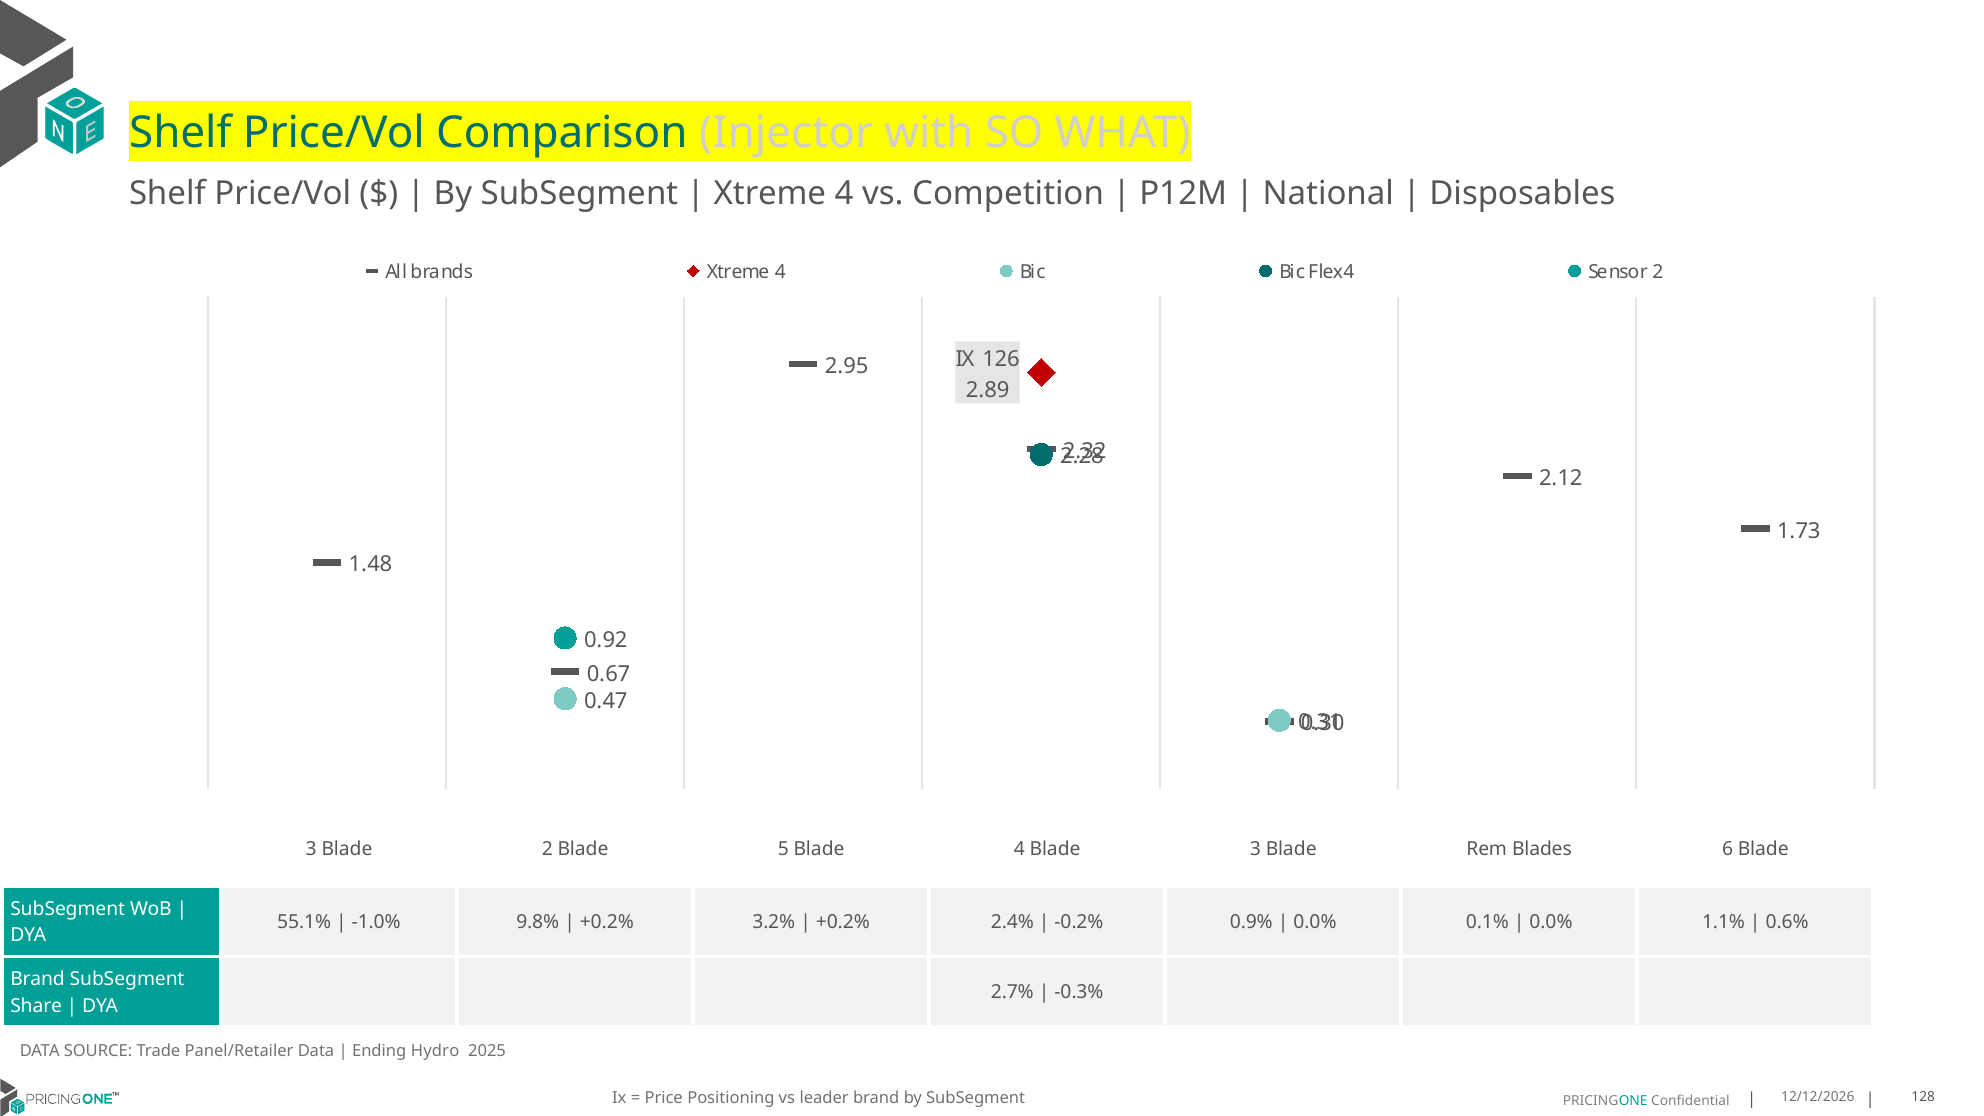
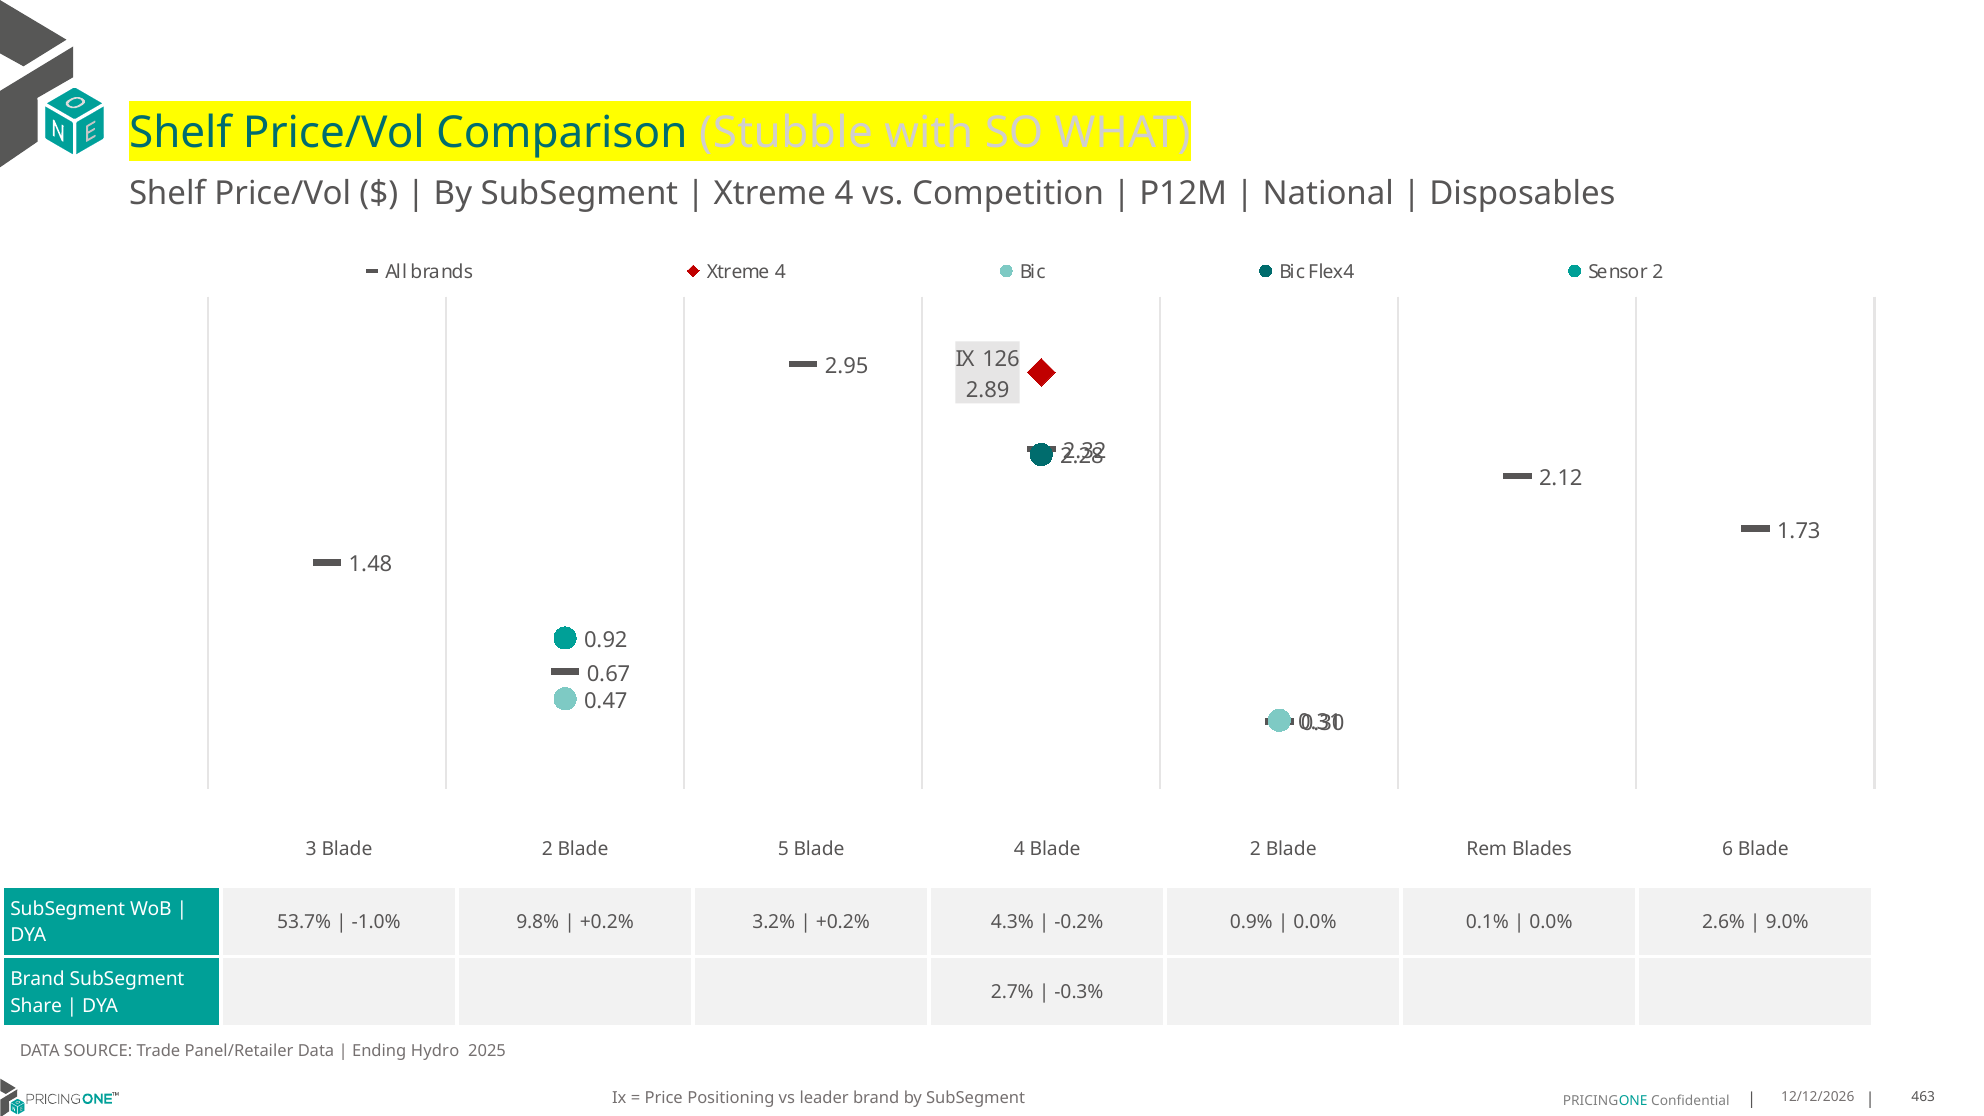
Injector: Injector -> Stubble (786, 133)
4 Blade 3: 3 -> 2 (1255, 849)
55.1%: 55.1% -> 53.7% (304, 922)
2.4%: 2.4% -> 4.3% (1012, 922)
1.1%: 1.1% -> 2.6% (1723, 922)
0.6%: 0.6% -> 9.0% (1787, 922)
128: 128 -> 463 (1923, 1097)
